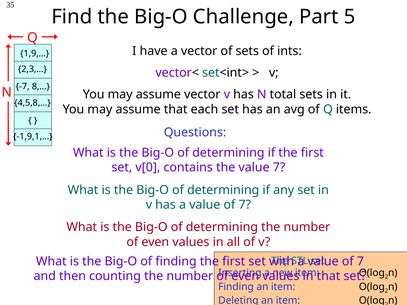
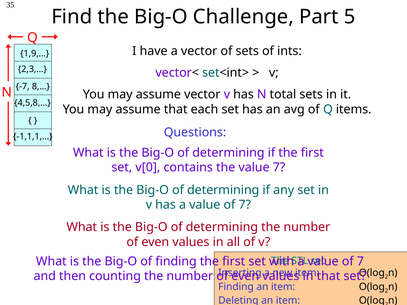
-1,9,1,…: -1,9,1,… -> -1,1,1,… (33, 137)
